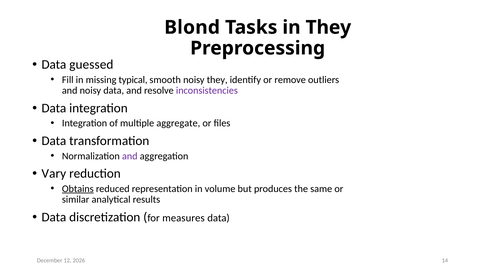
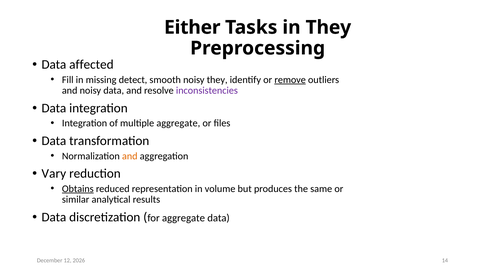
Blond: Blond -> Either (192, 27)
guessed: guessed -> affected (91, 65)
typical: typical -> detect (133, 80)
remove underline: none -> present (290, 80)
and colour: purple -> orange (130, 156)
for measures: measures -> aggregate (184, 218)
